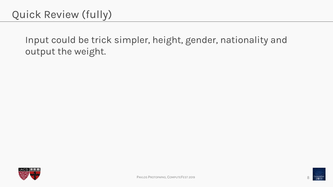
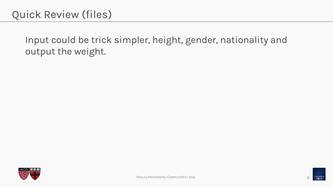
fully: fully -> files (97, 15)
